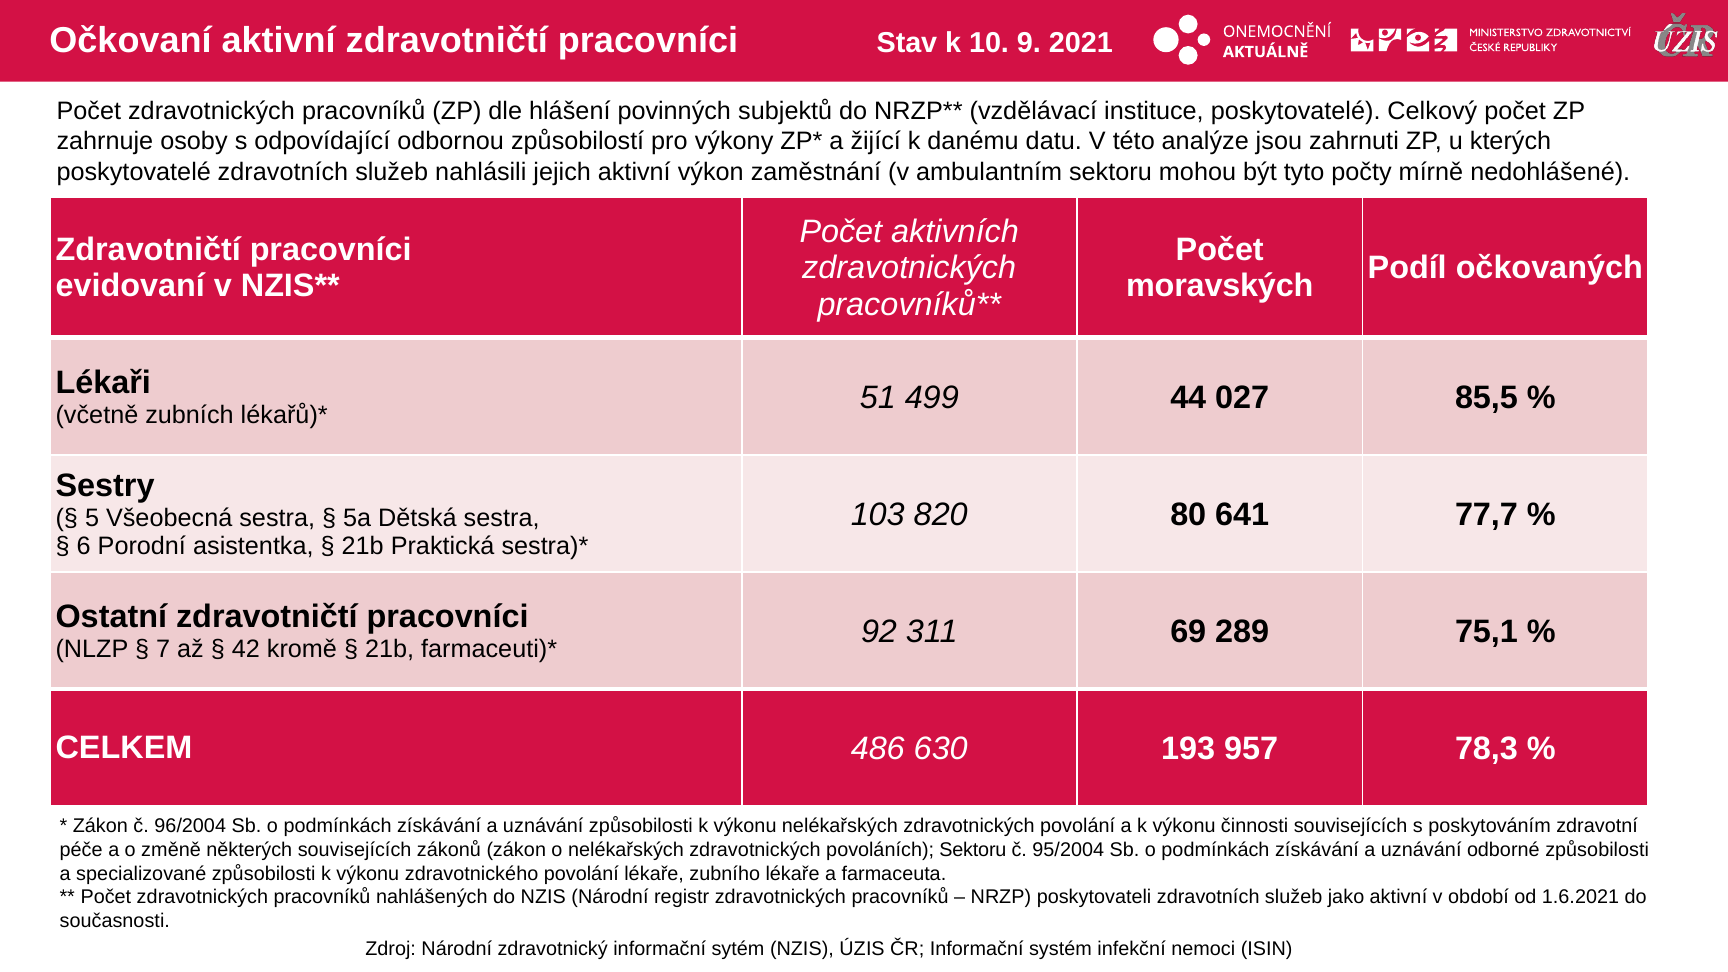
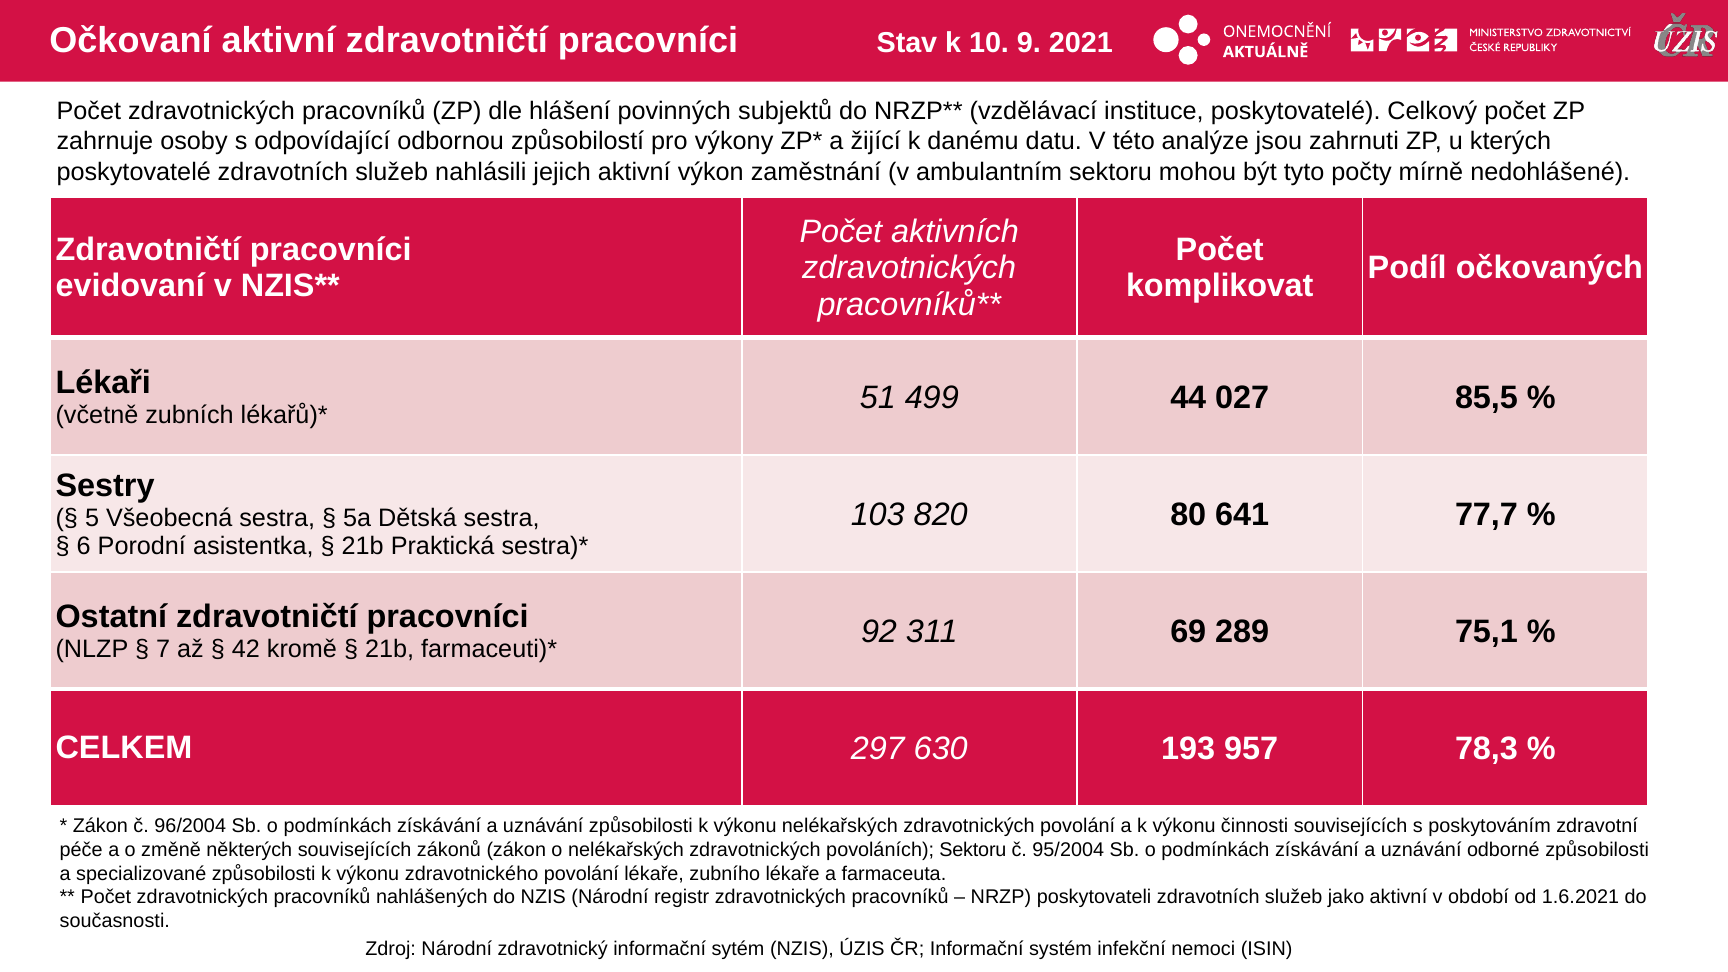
moravských: moravských -> komplikovat (1220, 286)
486: 486 -> 297 (878, 749)
